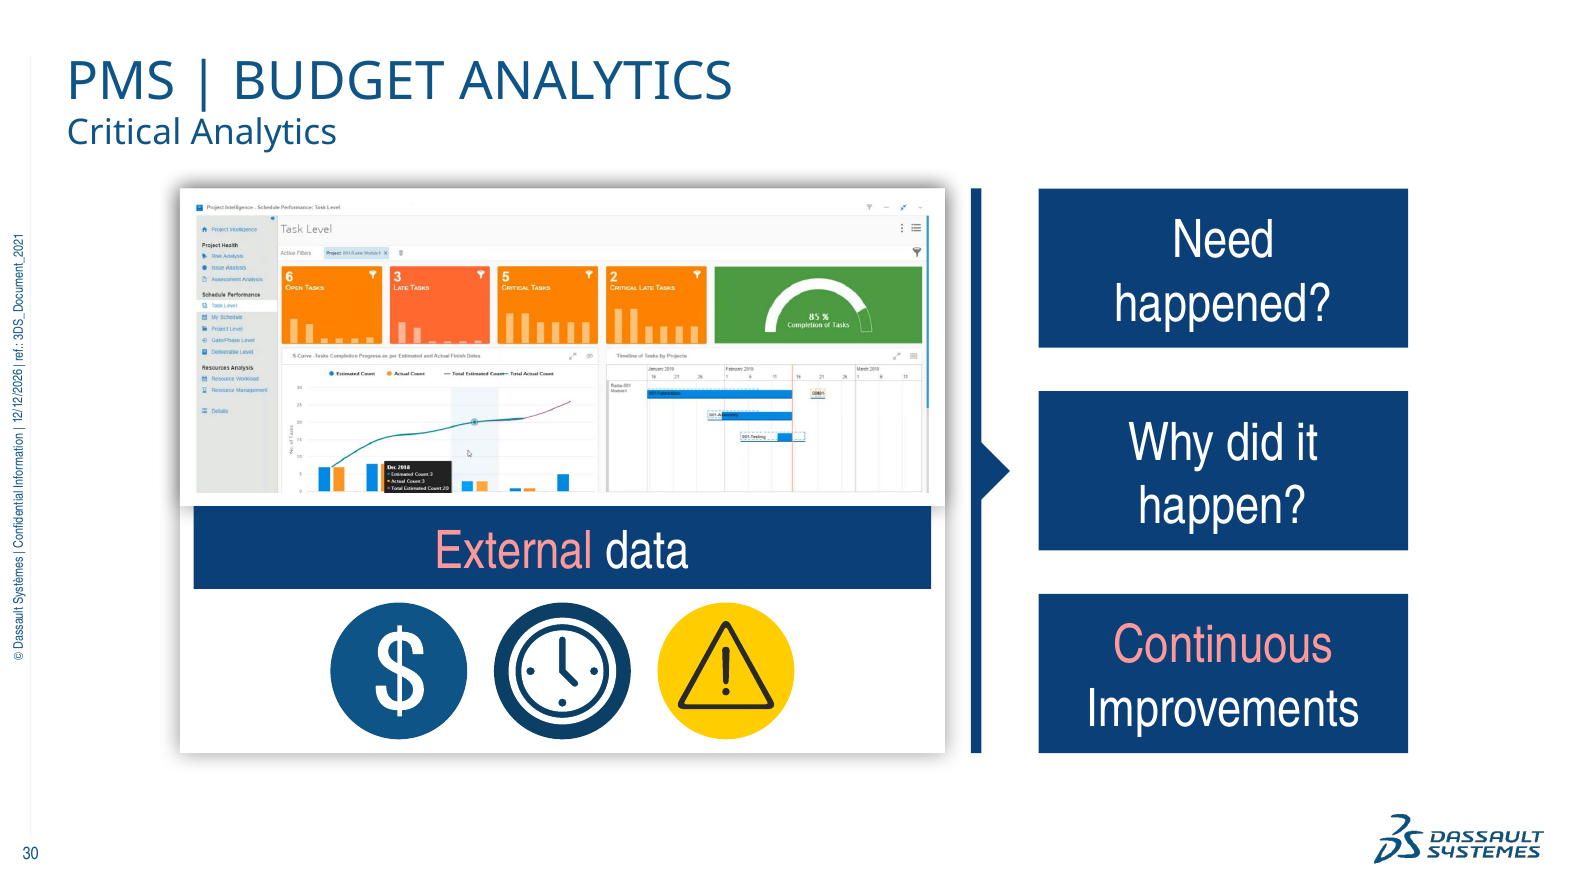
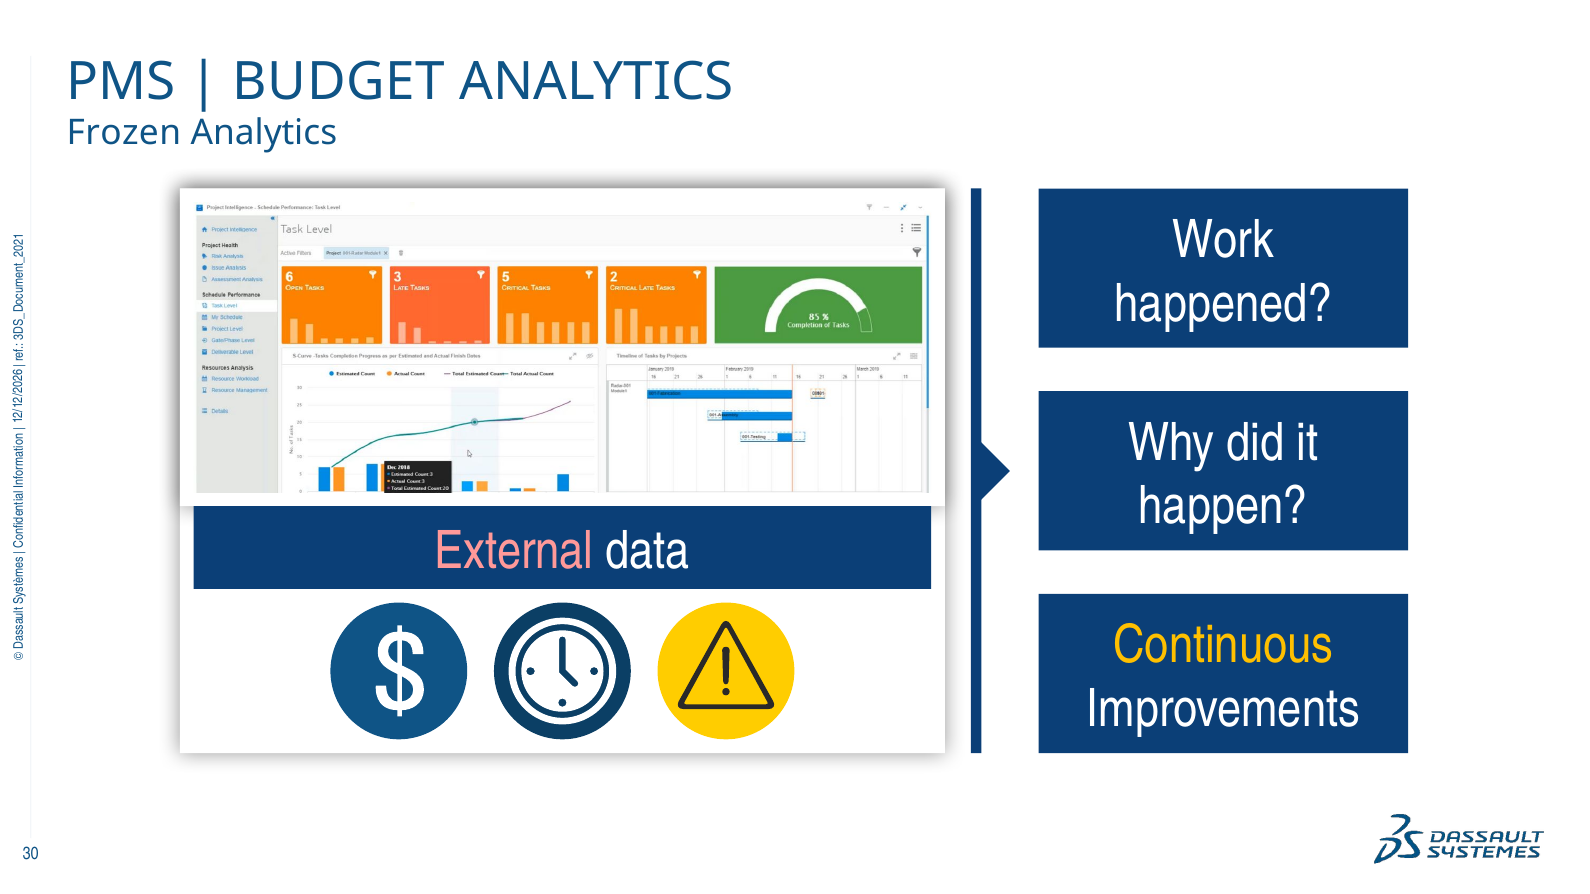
Critical: Critical -> Frozen (124, 133)
Need: Need -> Work (1223, 240)
Continuous colour: pink -> yellow (1223, 646)
